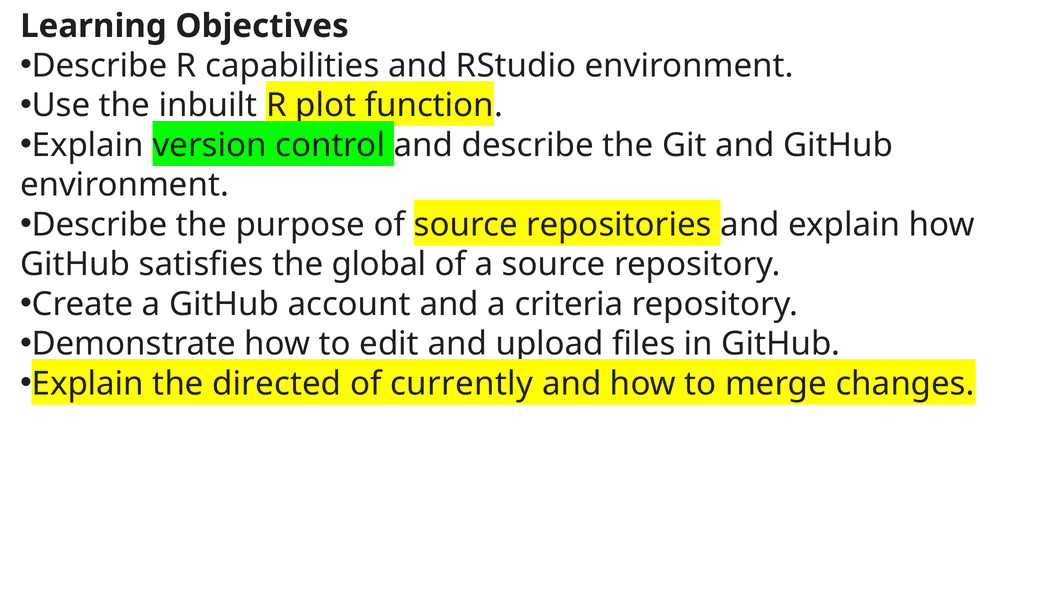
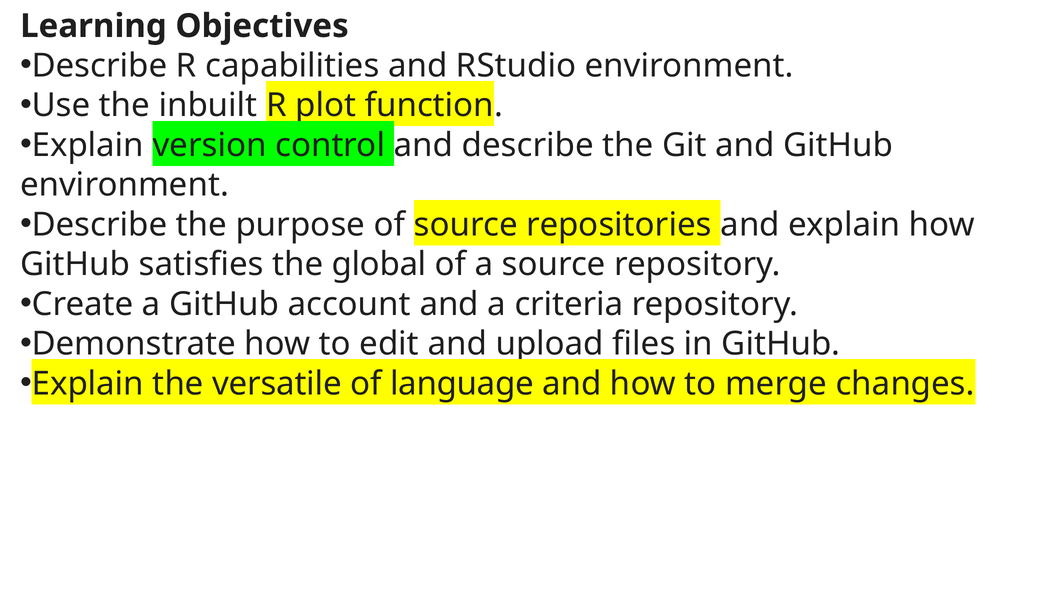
directed: directed -> versatile (277, 384)
currently: currently -> language (462, 384)
